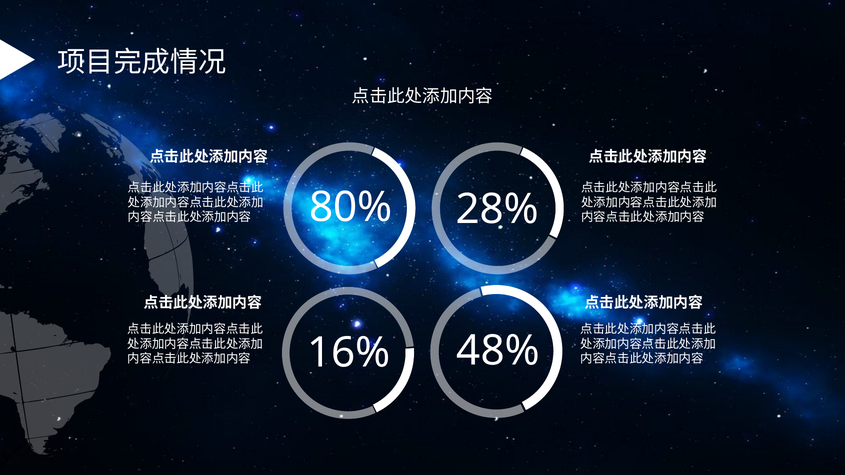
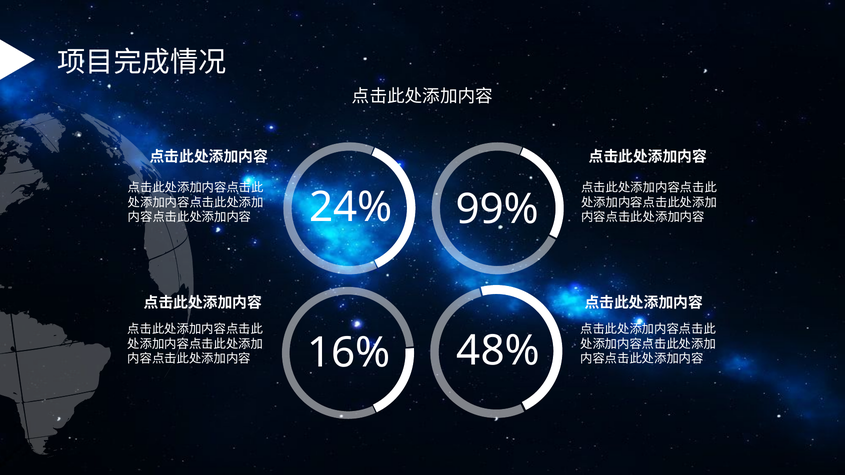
80%: 80% -> 24% (351, 207)
28%: 28% -> 99% (497, 210)
